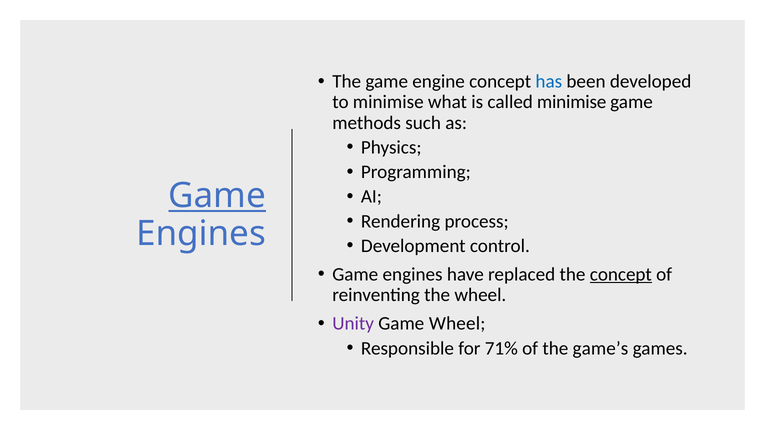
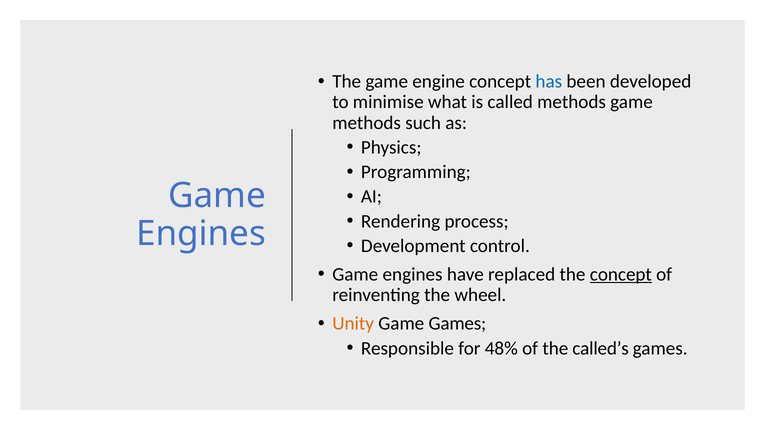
called minimise: minimise -> methods (572, 102)
Game underline: present -> none (217, 196)
Unity colour: purple -> orange (353, 324)
Game Wheel: Wheel -> Games (457, 324)
71%: 71% -> 48% (501, 348)
game’s: game’s -> called’s (601, 348)
